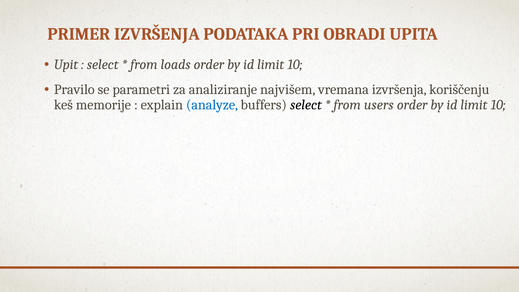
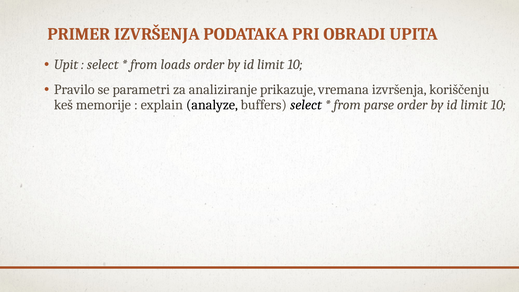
najvišem: najvišem -> prikazuje (288, 90)
analyze colour: blue -> black (212, 105)
users: users -> parse (379, 105)
